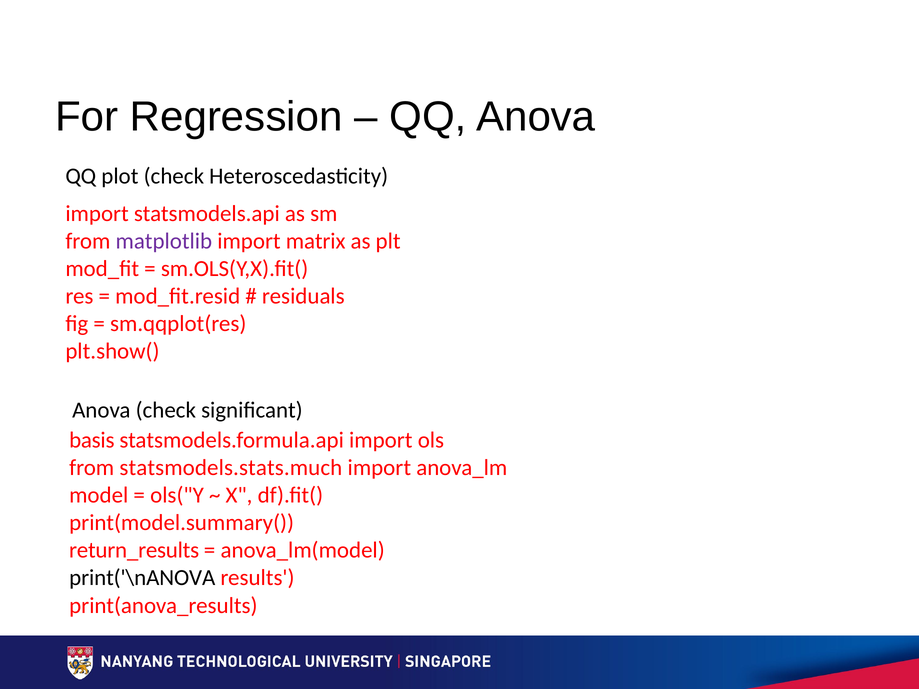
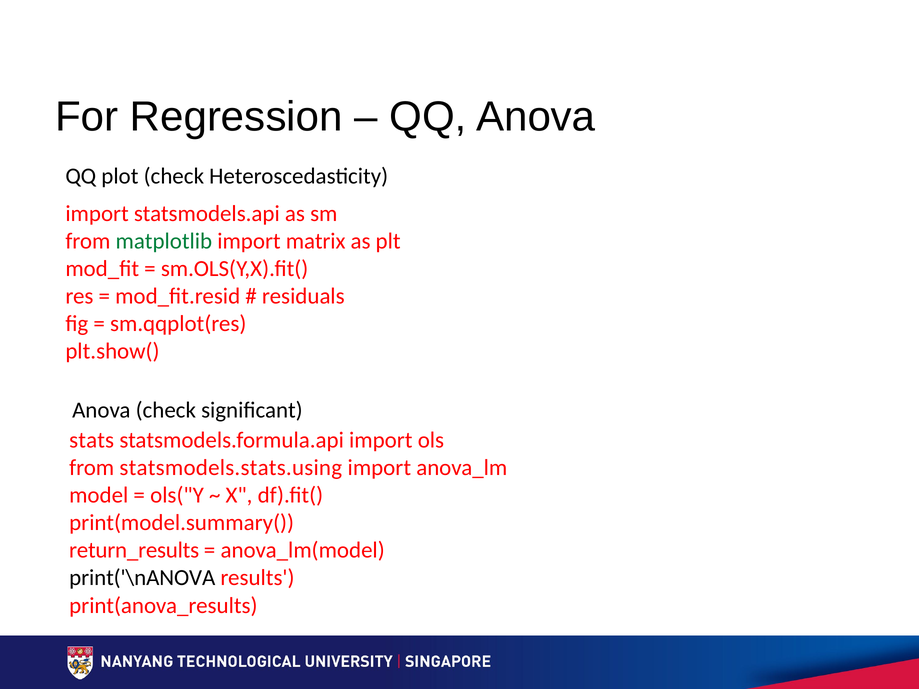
matplotlib colour: purple -> green (164, 241)
basis: basis -> stats (92, 440)
statsmodels.stats.much: statsmodels.stats.much -> statsmodels.stats.using (231, 468)
